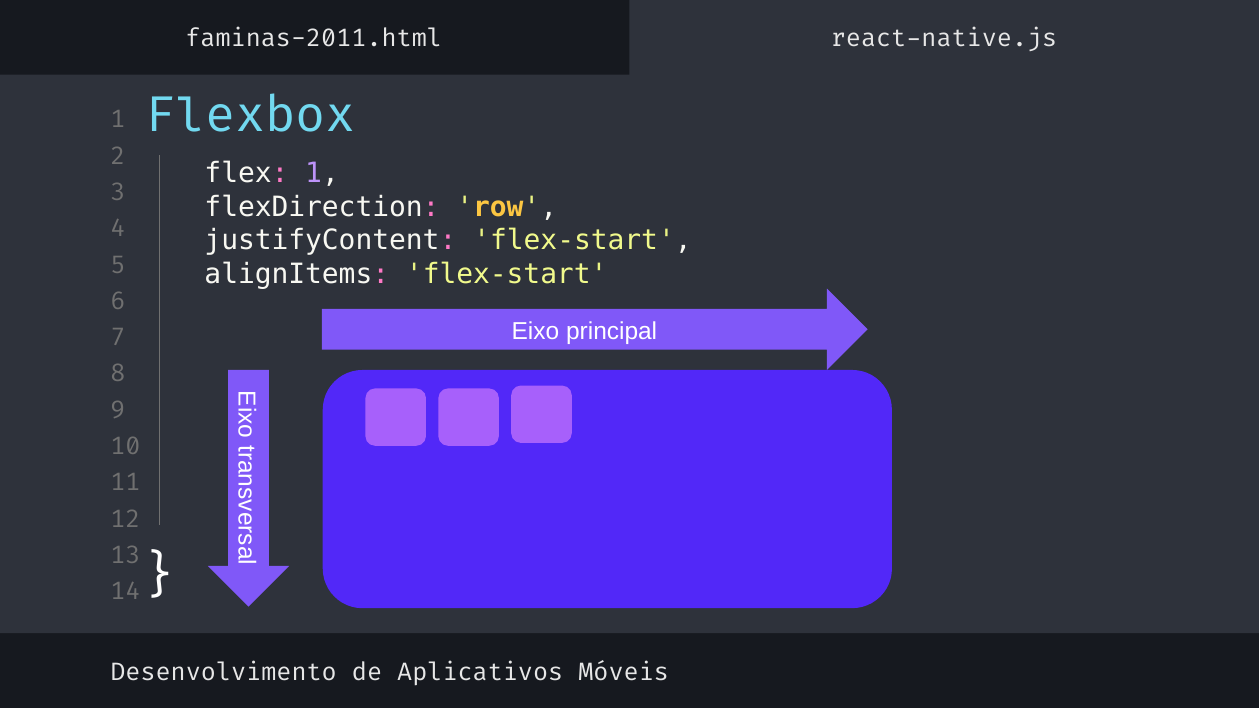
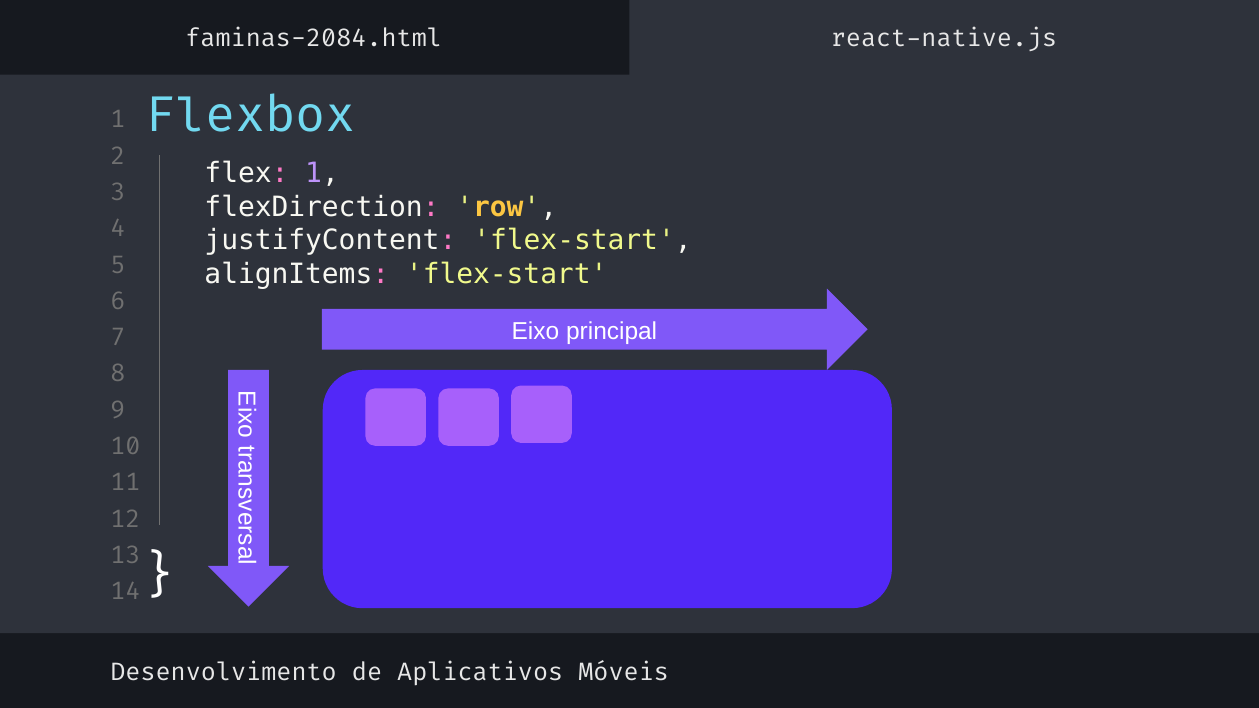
faminas-2011.html: faminas-2011.html -> faminas-2084.html (314, 39)
